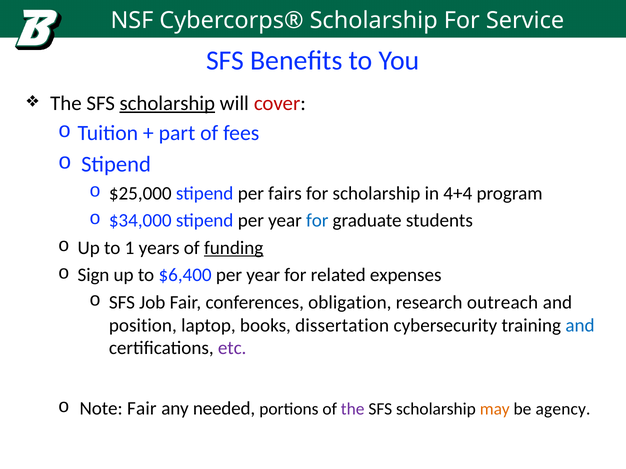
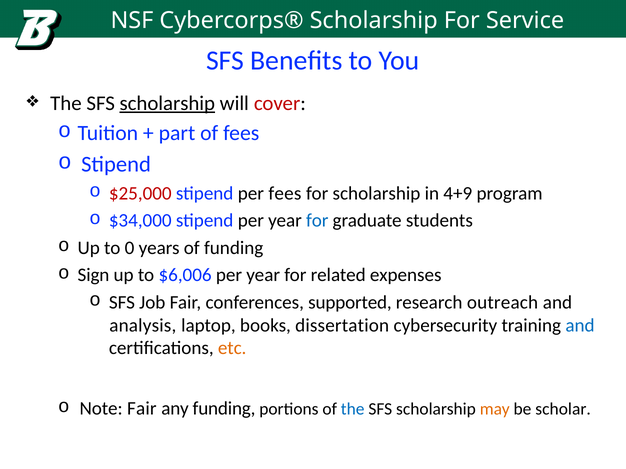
$25,000 colour: black -> red (140, 193)
per fairs: fairs -> fees (285, 193)
4+4: 4+4 -> 4+9 (458, 193)
1: 1 -> 0 (130, 248)
funding underline: present -> none (234, 248)
$6,400: $6,400 -> $6,006 (185, 275)
obligation: obligation -> supported (350, 303)
position: position -> analysis (143, 326)
etc colour: purple -> orange (232, 348)
any needed: needed -> funding (224, 409)
the colour: purple -> blue (353, 410)
agency: agency -> scholar (563, 410)
